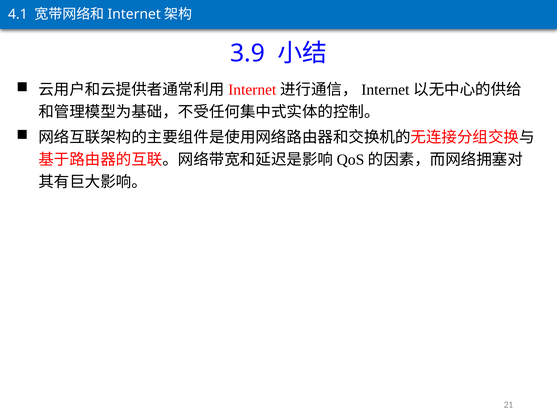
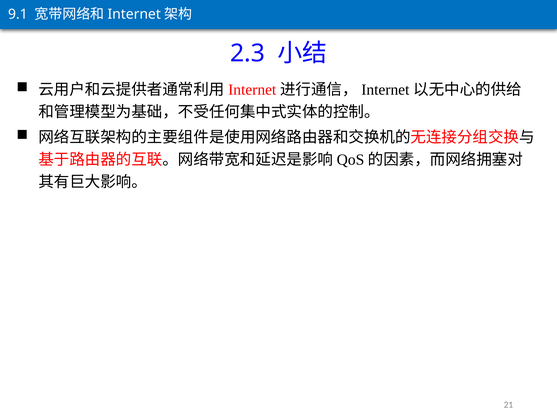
4.1: 4.1 -> 9.1 (18, 14)
3.9: 3.9 -> 2.3 (247, 53)
